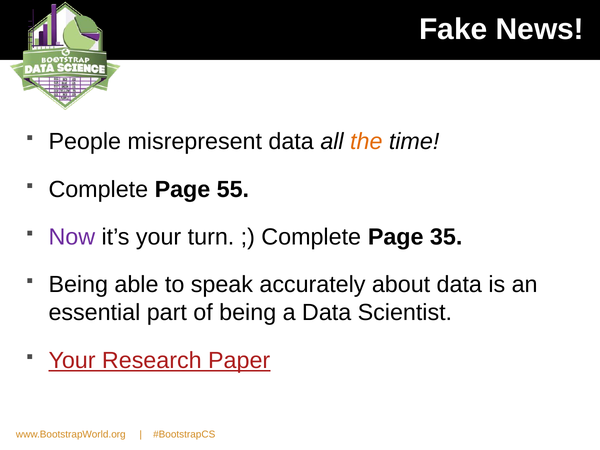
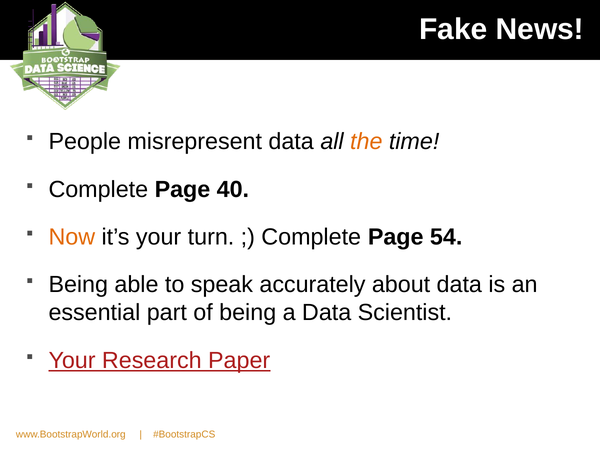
55: 55 -> 40 (233, 189)
Now colour: purple -> orange (72, 237)
35: 35 -> 54 (446, 237)
